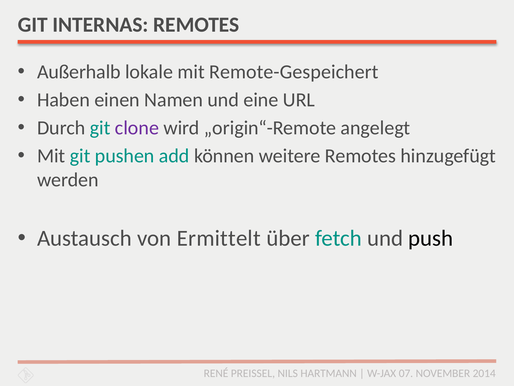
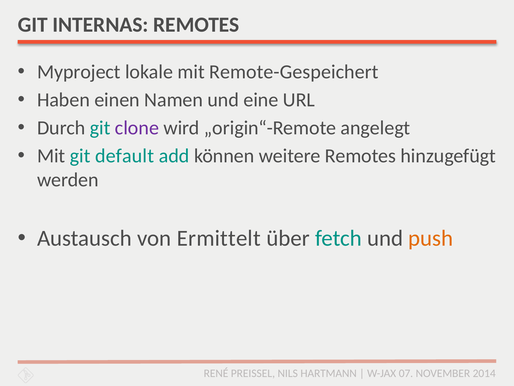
Außerhalb: Außerhalb -> Myproject (79, 72)
pushen: pushen -> default (125, 156)
push colour: black -> orange (431, 238)
